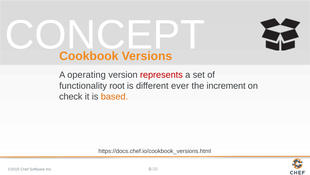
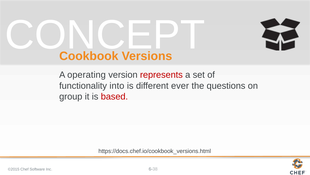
root: root -> into (117, 86)
increment: increment -> questions (226, 86)
check: check -> group (71, 96)
based colour: orange -> red (114, 96)
